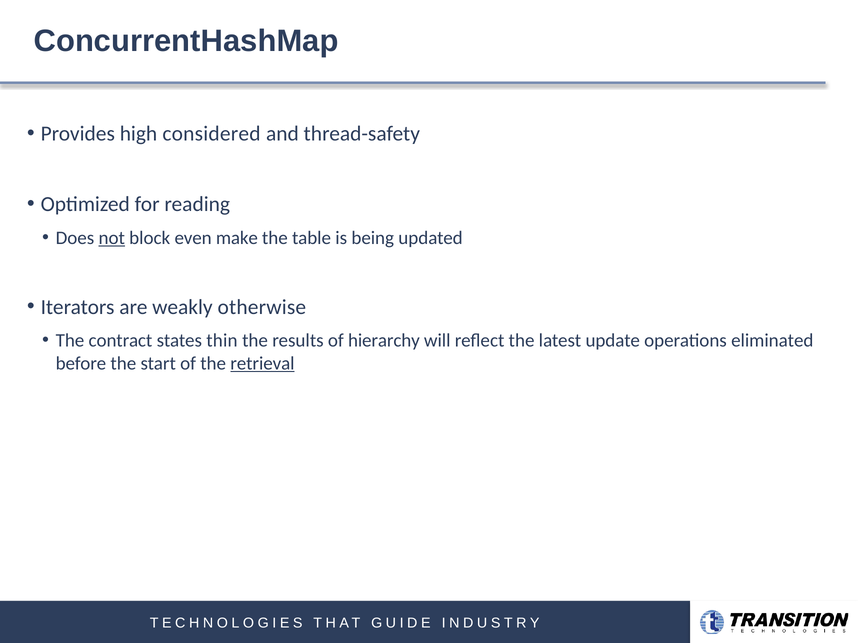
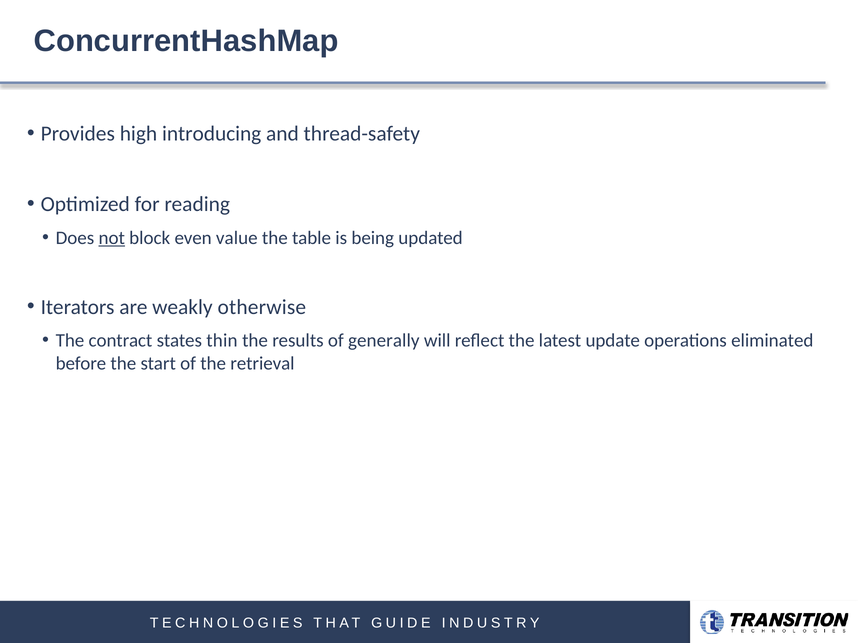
considered: considered -> introducing (212, 134)
make: make -> value (237, 238)
hierarchy: hierarchy -> generally (384, 341)
retrieval underline: present -> none (262, 364)
